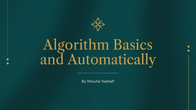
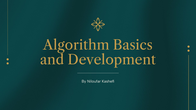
Automatically: Automatically -> Development (112, 60)
